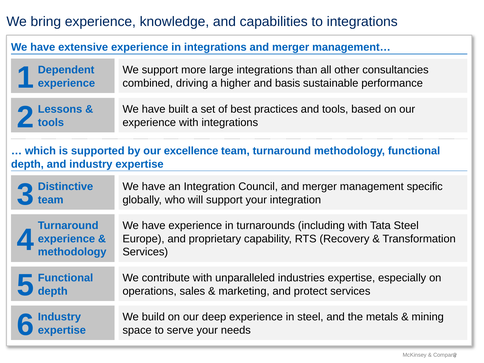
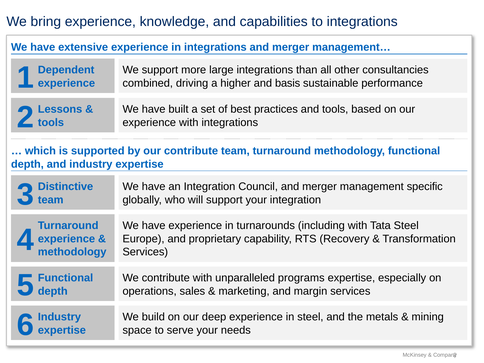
our excellence: excellence -> contribute (191, 151)
industries: industries -> programs (301, 278)
protect: protect -> margin (311, 291)
